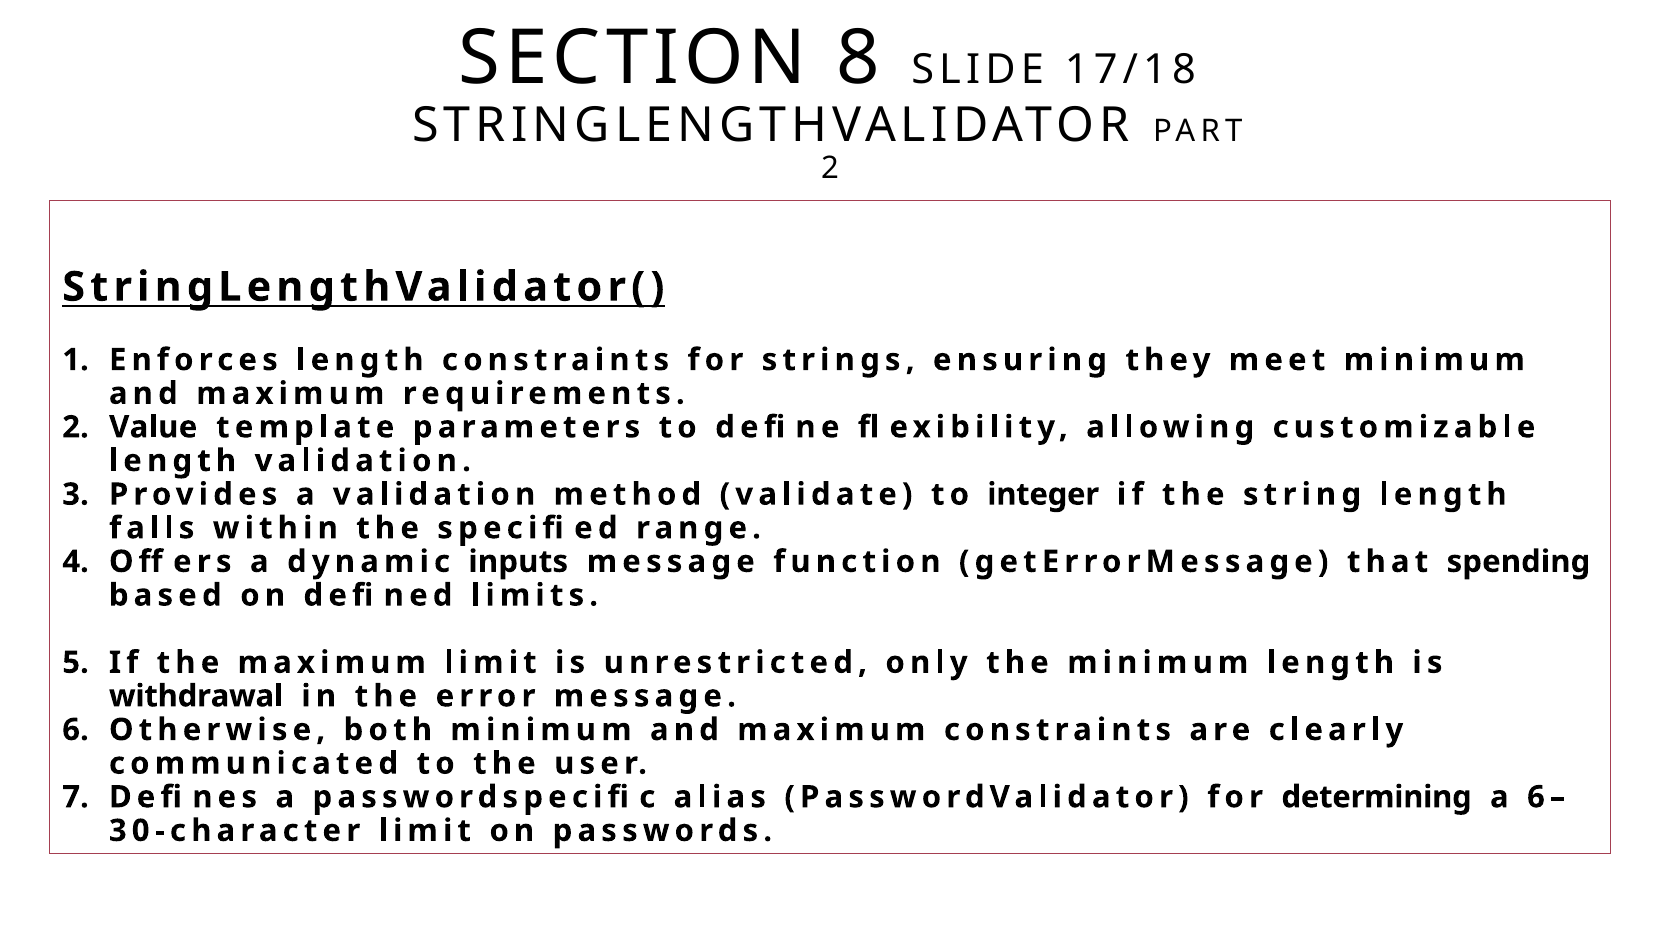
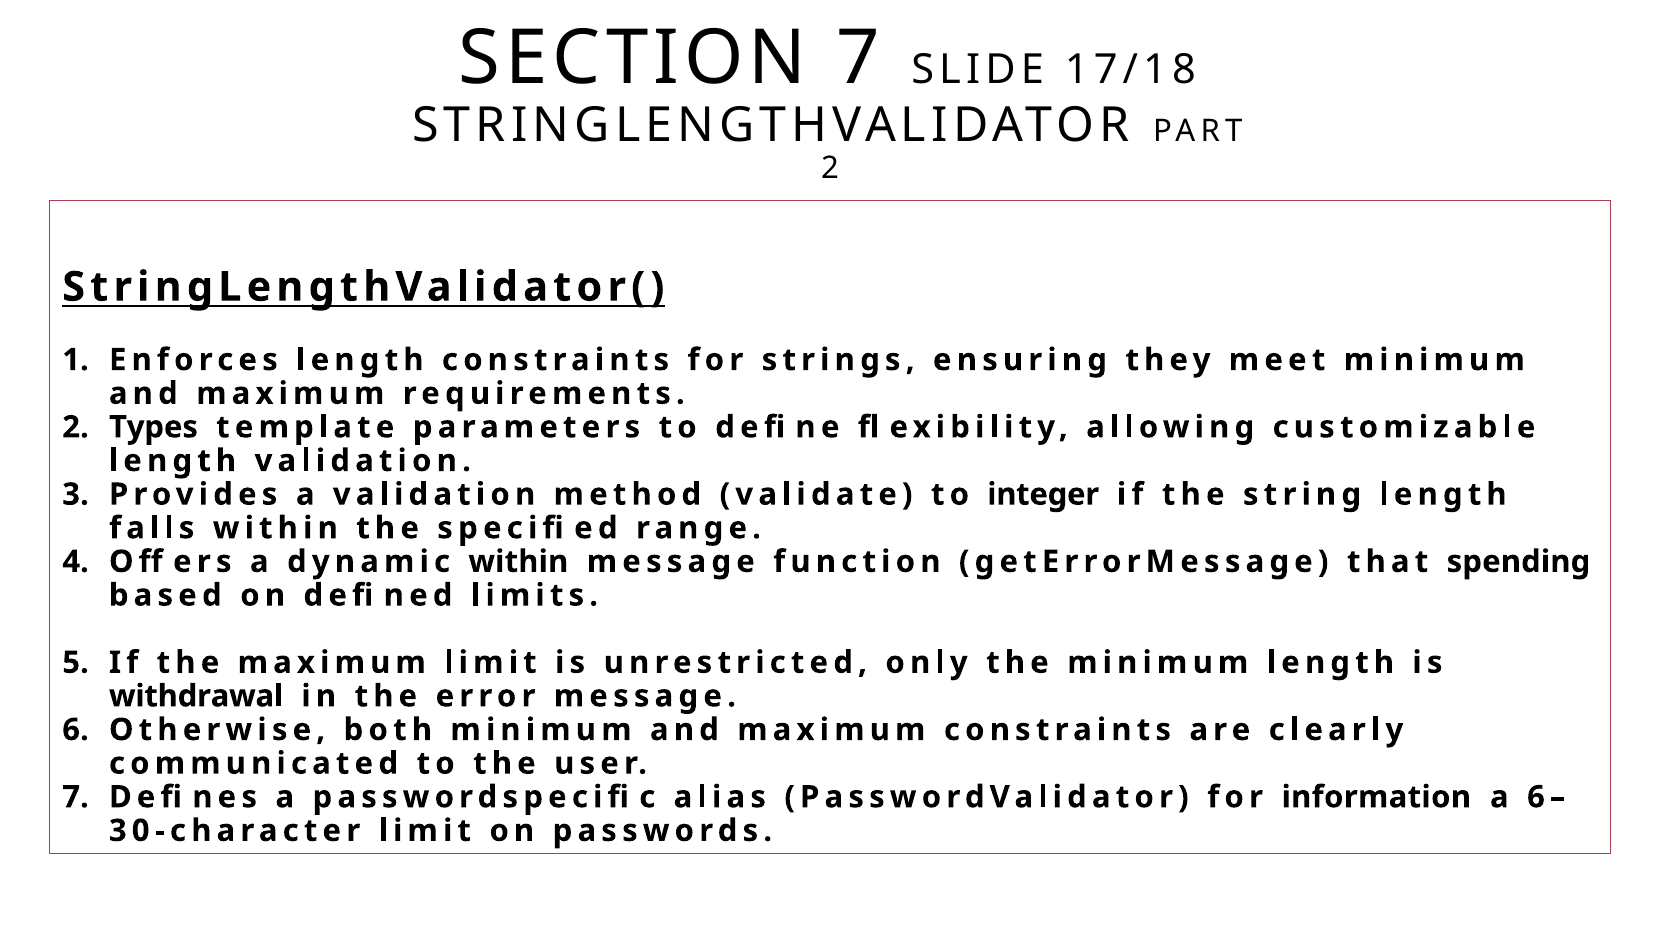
SECTION 8: 8 -> 7 (859, 58)
Value: Value -> Types (153, 427)
dynamic inputs: inputs -> within (518, 562)
determining: determining -> information (1376, 797)
